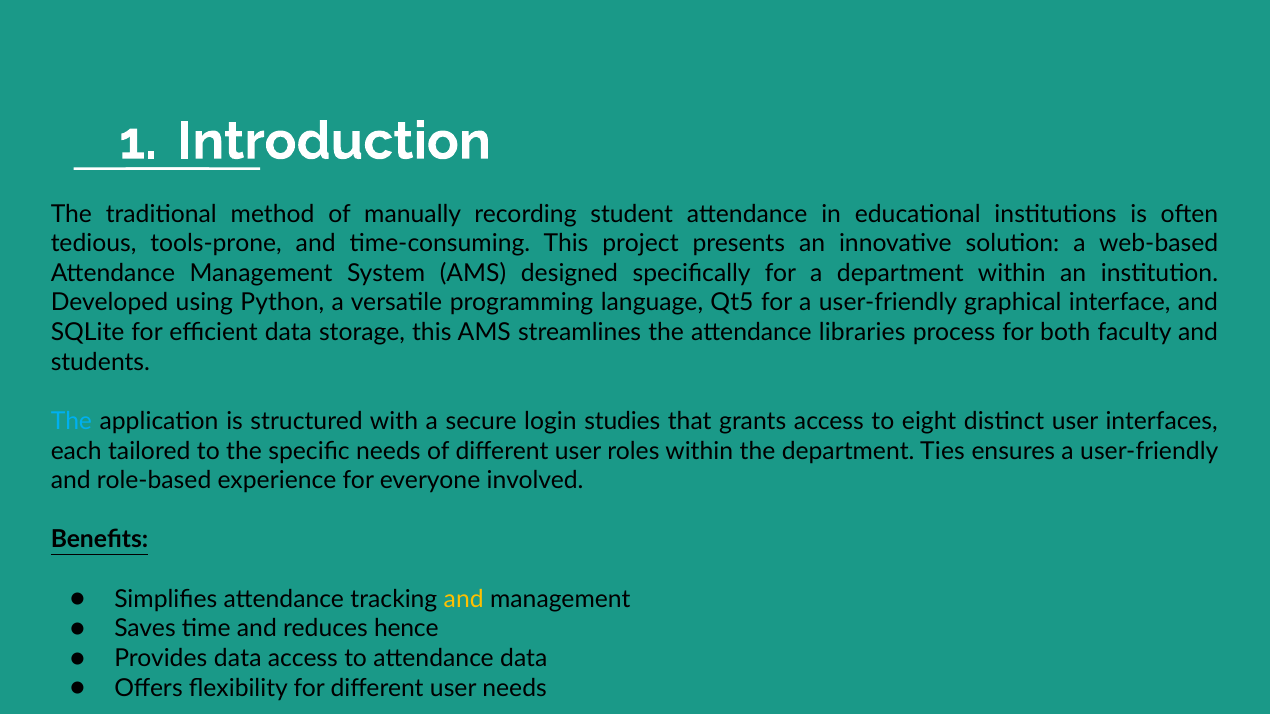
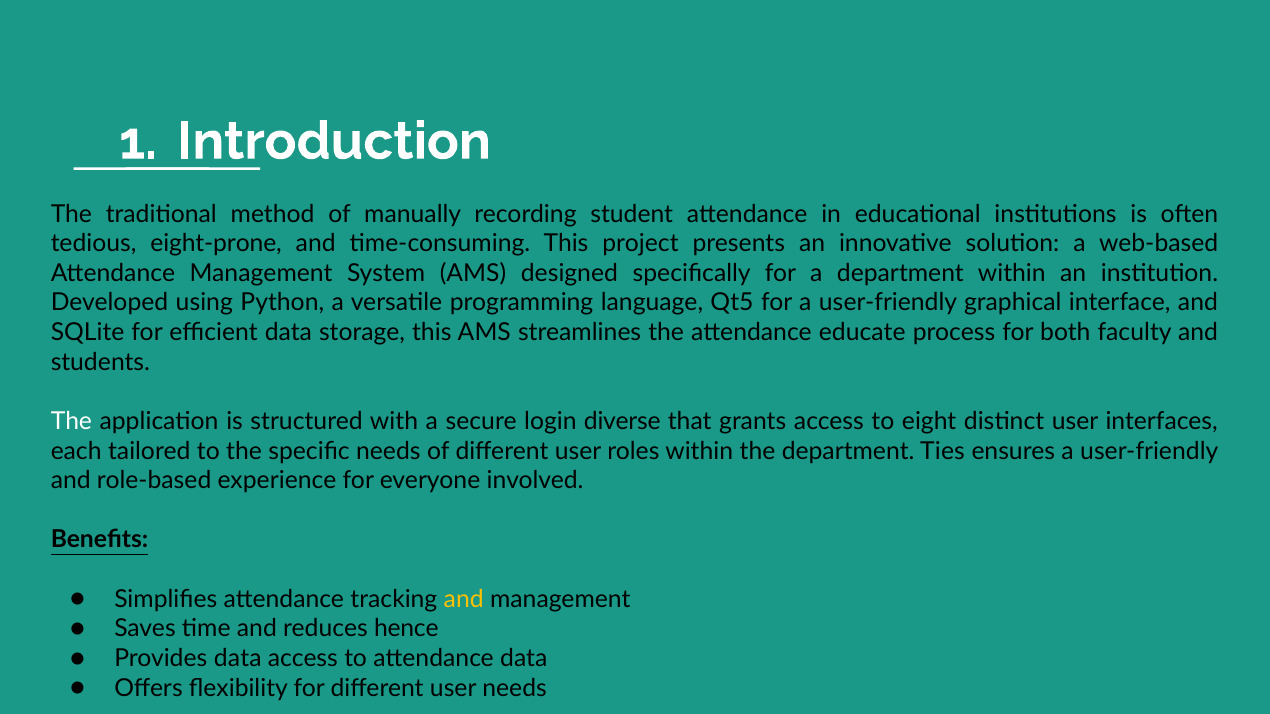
tools-prone: tools-prone -> eight-prone (216, 244)
libraries: libraries -> educate (862, 333)
The colour: light blue -> white (71, 422)
studies: studies -> diverse (622, 422)
